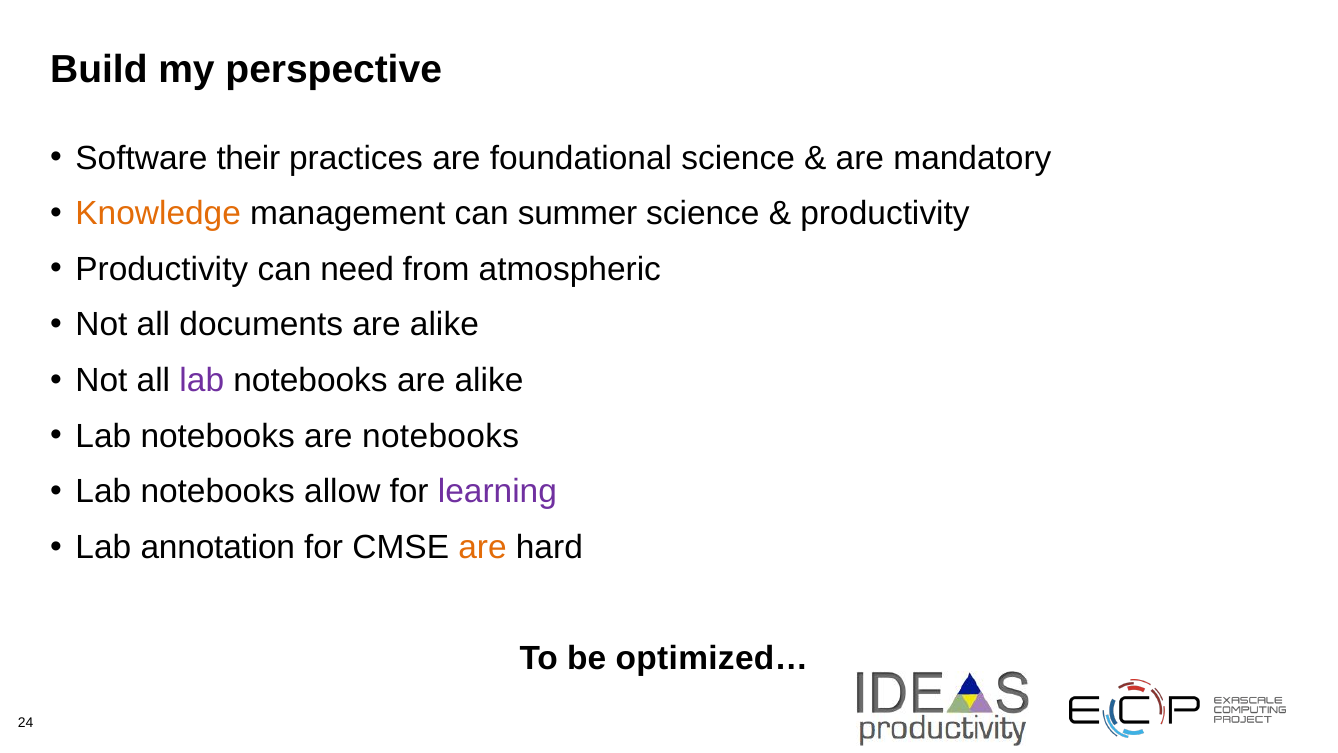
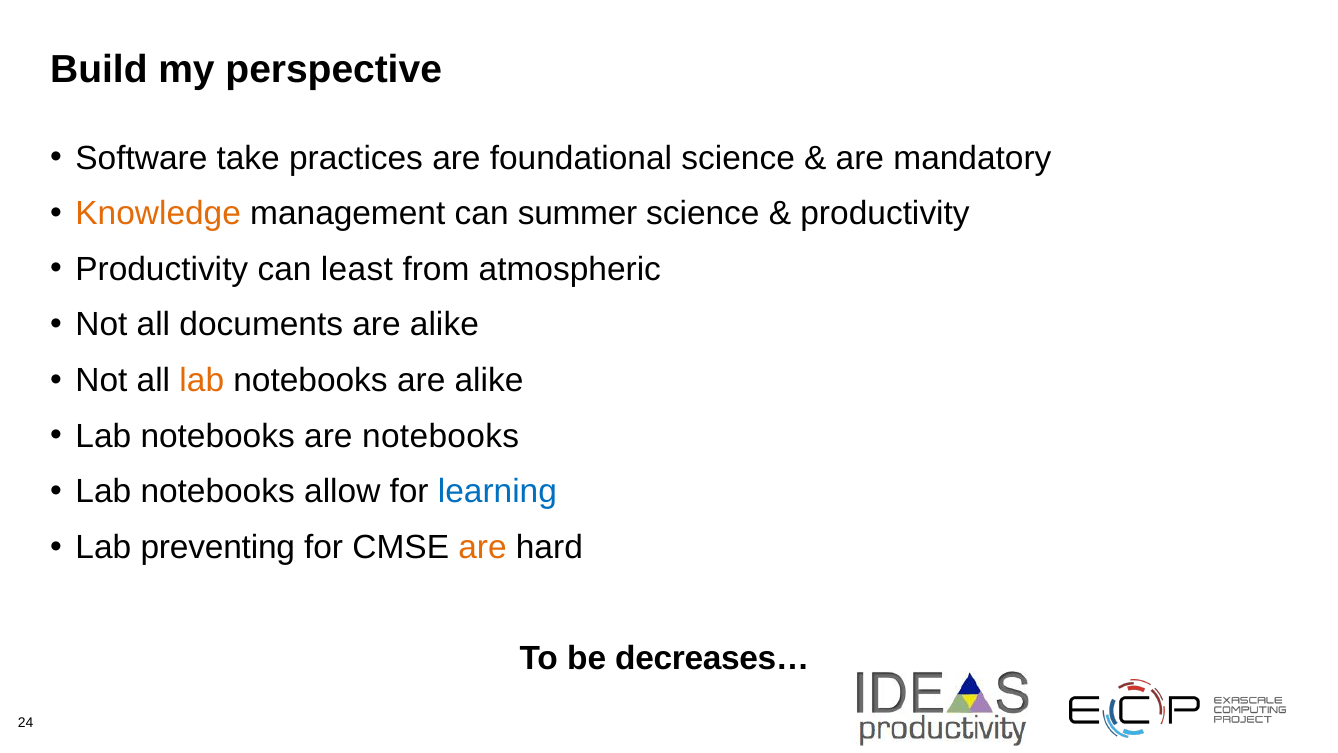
their: their -> take (248, 158)
need: need -> least (357, 269)
lab colour: purple -> orange (202, 380)
learning colour: purple -> blue (497, 492)
annotation: annotation -> preventing (218, 547)
optimized…: optimized… -> decreases… (712, 659)
